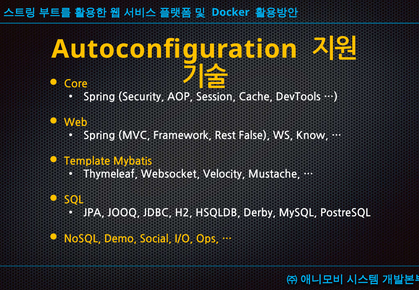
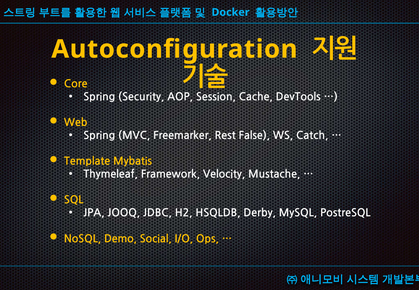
Framework: Framework -> Freemarker (182, 136)
Know: Know -> Catch (312, 136)
Websocket: Websocket -> Framework (170, 174)
